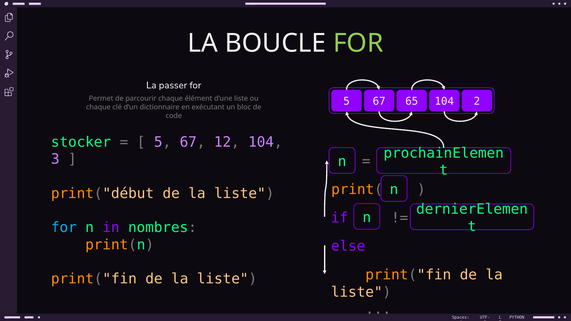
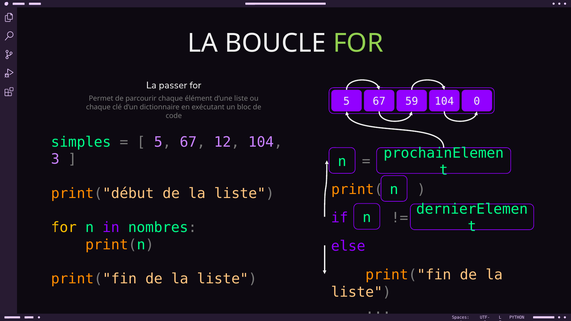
65: 65 -> 59 (412, 101)
2: 2 -> 0 (477, 101)
stocker: stocker -> simples (81, 142)
for colour: light blue -> yellow (64, 228)
